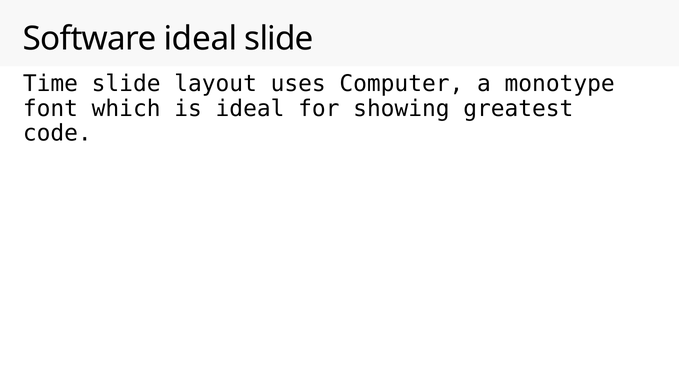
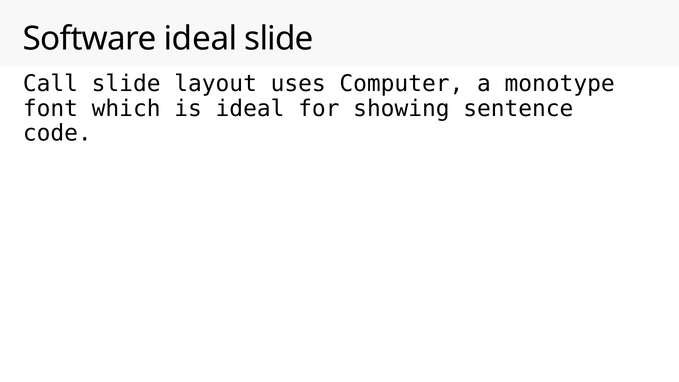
Time: Time -> Call (50, 84)
greatest: greatest -> sentence (518, 109)
